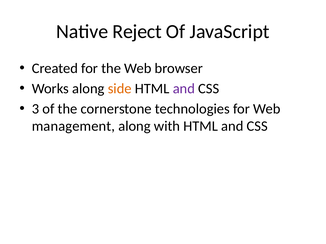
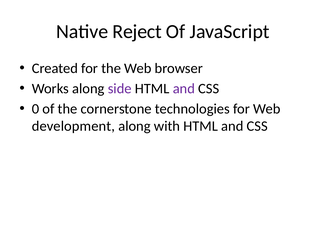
side colour: orange -> purple (120, 89)
3: 3 -> 0 (35, 109)
management: management -> development (73, 126)
